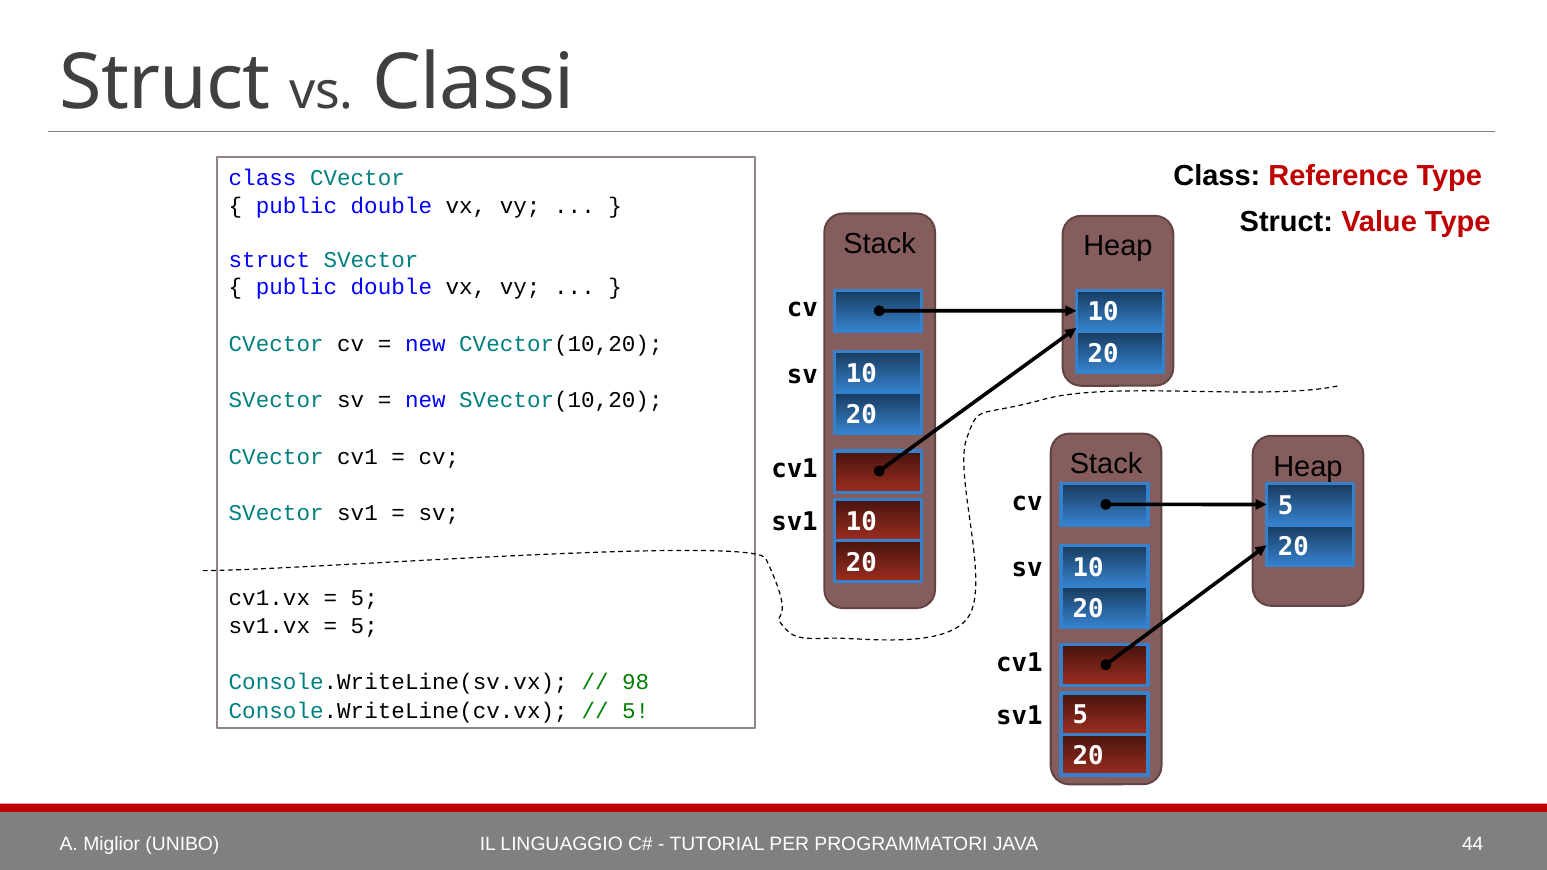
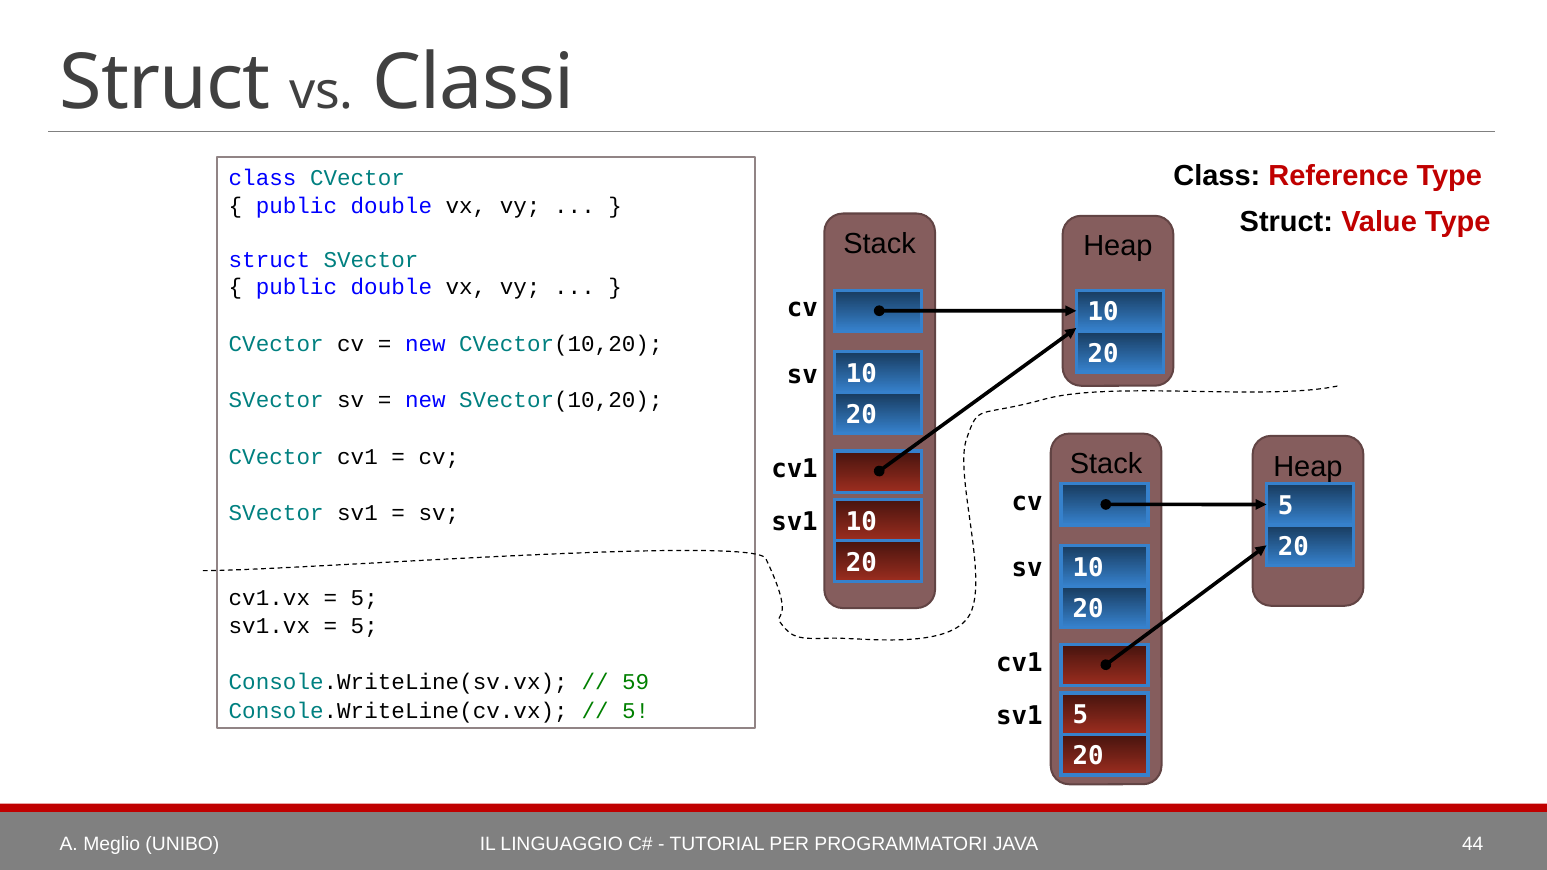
98: 98 -> 59 (636, 683)
Miglior: Miglior -> Meglio (112, 844)
